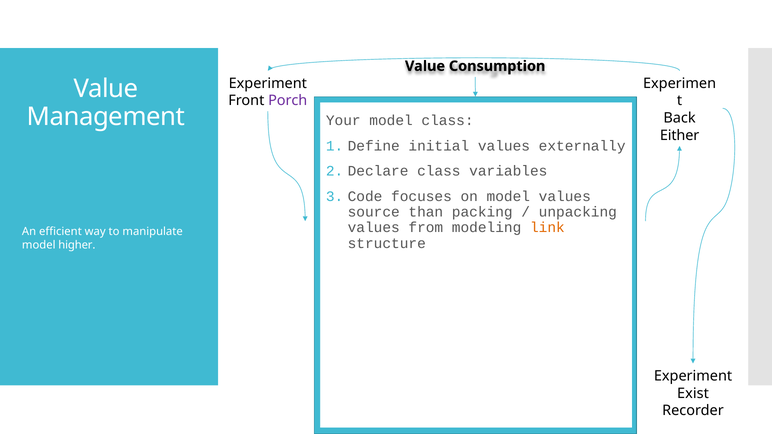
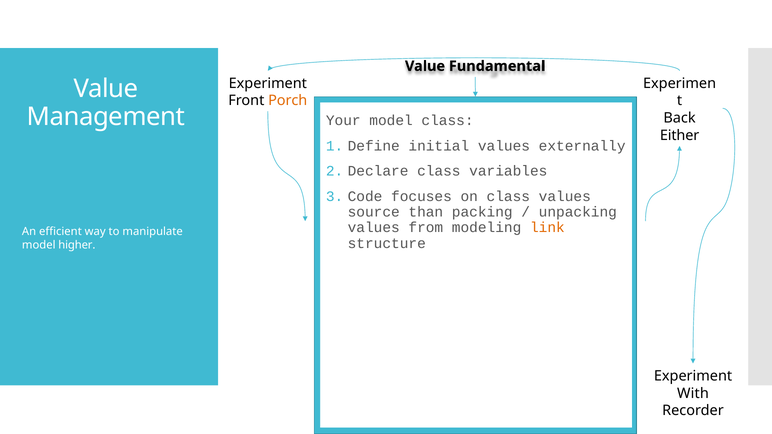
Consumption: Consumption -> Fundamental (497, 66)
Porch colour: purple -> orange (288, 101)
on model: model -> class (508, 197)
Exist: Exist -> With (693, 394)
